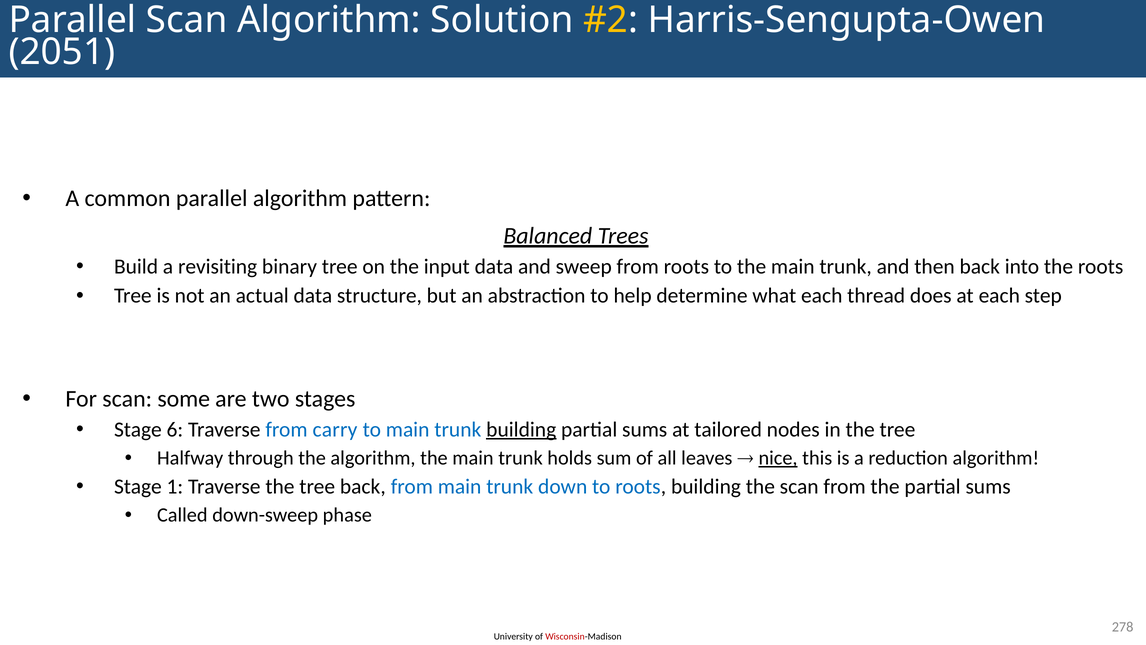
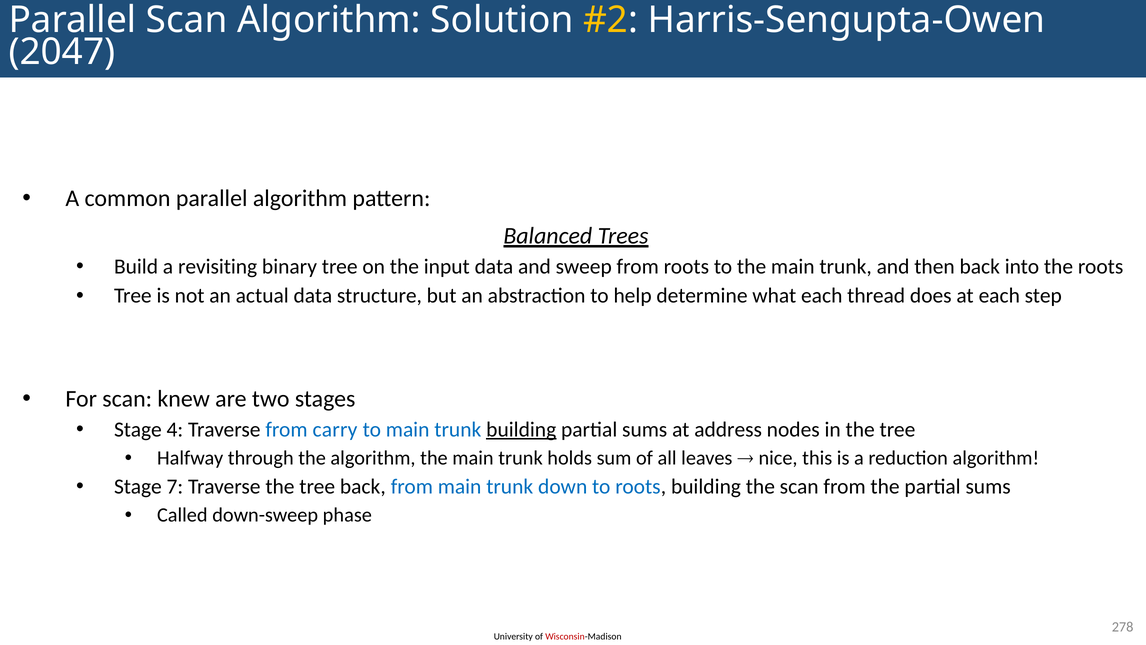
2051: 2051 -> 2047 (62, 52)
some: some -> knew (184, 399)
6: 6 -> 4 (175, 429)
tailored: tailored -> address (728, 429)
nice underline: present -> none (778, 458)
1: 1 -> 7 (175, 486)
